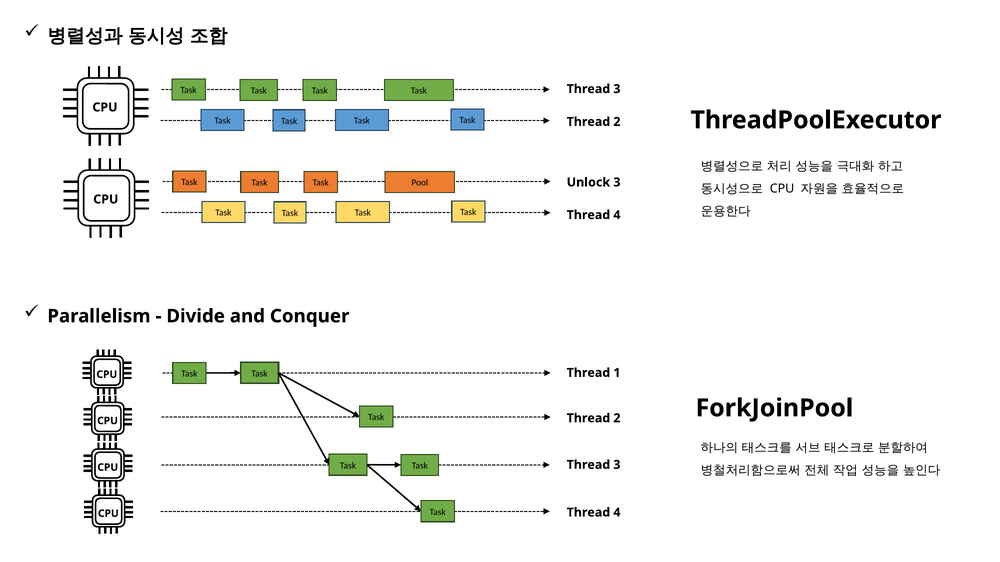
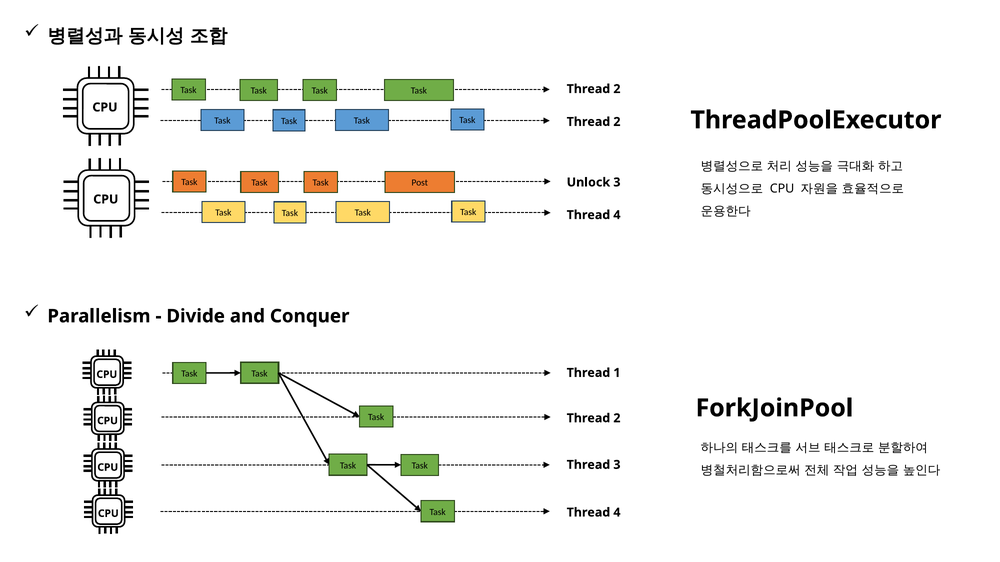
3: 3 -> 2 (617, 89)
Pool: Pool -> Post (420, 183)
